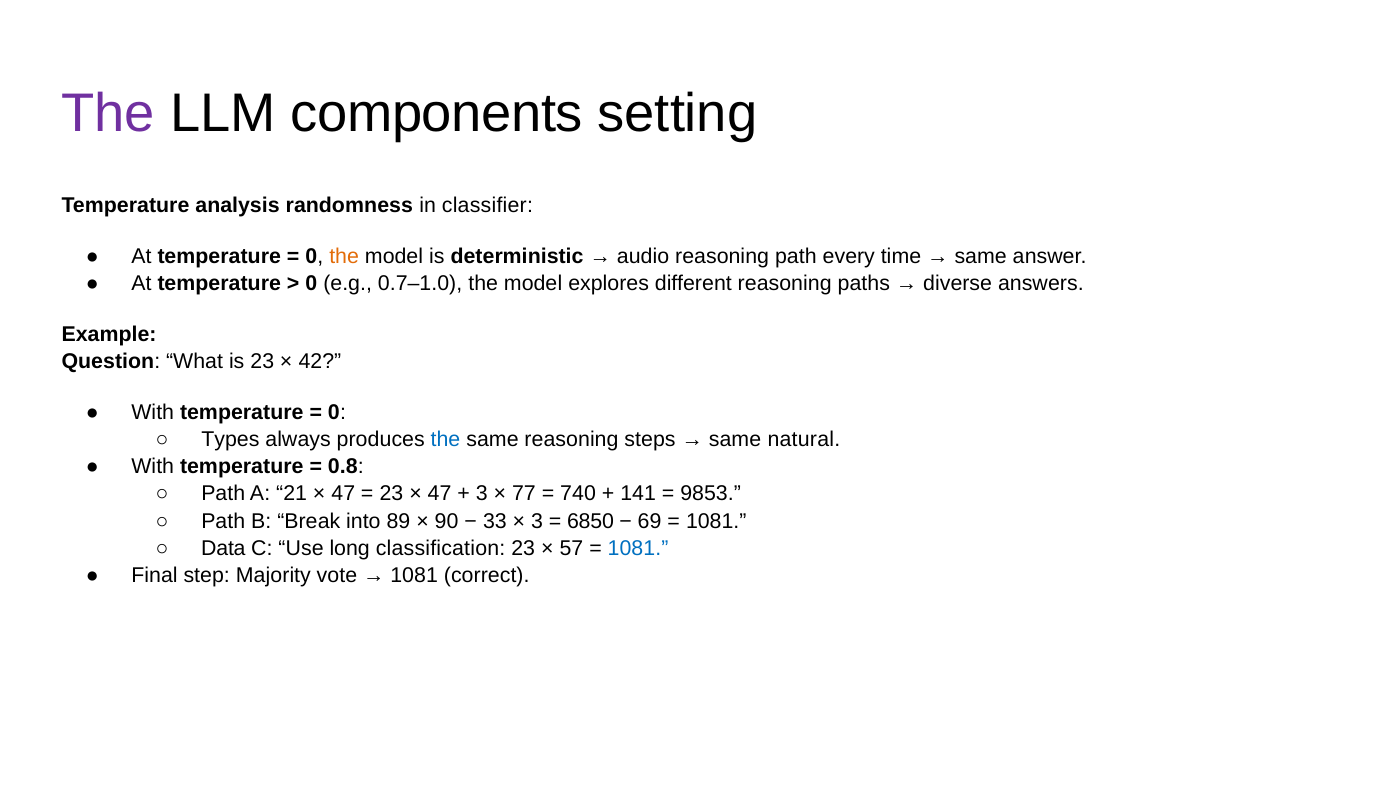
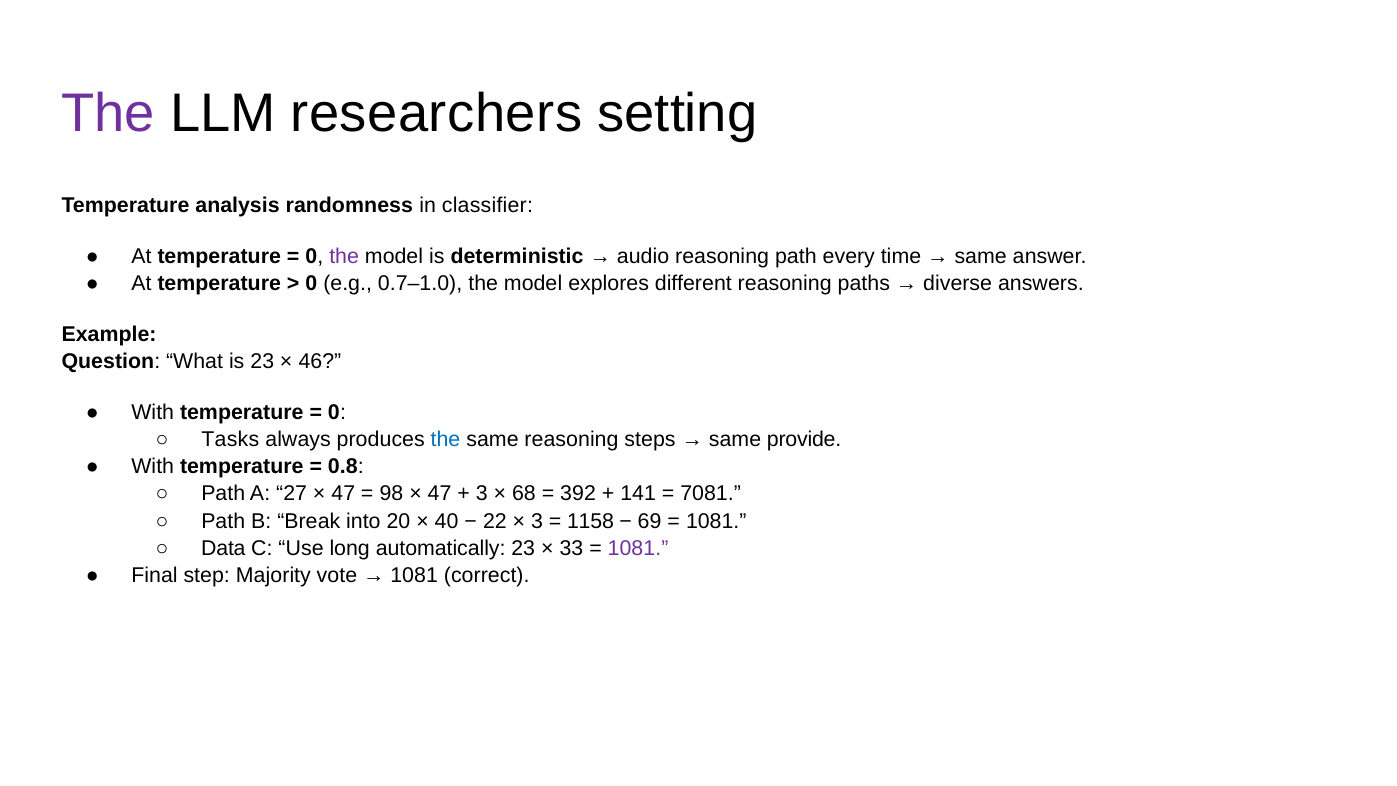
components: components -> researchers (436, 113)
the colour: orange -> purple (344, 256)
42: 42 -> 46 (320, 361)
Types: Types -> Tasks (230, 439)
natural: natural -> provide (804, 439)
21: 21 -> 27 (292, 494)
23: 23 -> 98 (391, 494)
77: 77 -> 68 (524, 494)
740: 740 -> 392 (578, 494)
9853: 9853 -> 7081 (711, 494)
89: 89 -> 20 (398, 521)
90: 90 -> 40 (447, 521)
33: 33 -> 22 (495, 521)
6850: 6850 -> 1158 (590, 521)
classification: classification -> automatically (441, 548)
57: 57 -> 33 (571, 548)
1081 colour: blue -> purple (638, 548)
